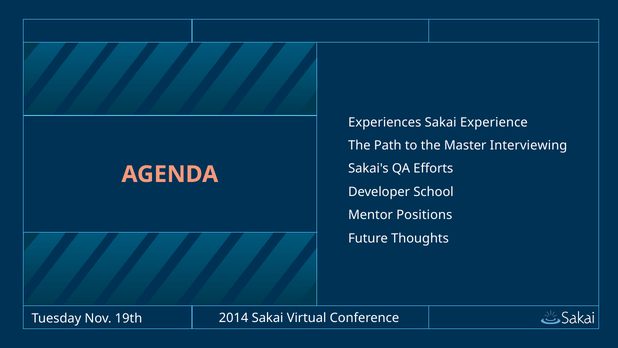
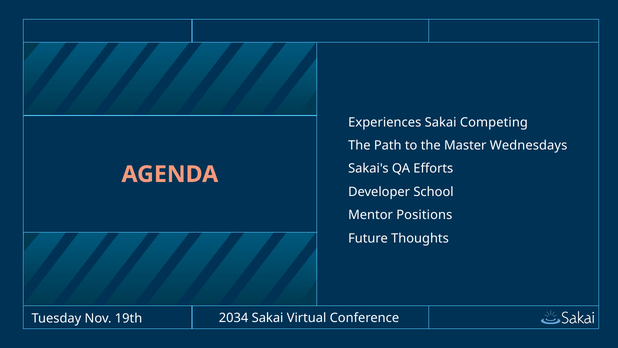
Experience: Experience -> Competing (494, 122)
Interviewing: Interviewing -> Wednesdays (529, 145)
2014: 2014 -> 2034 (234, 318)
